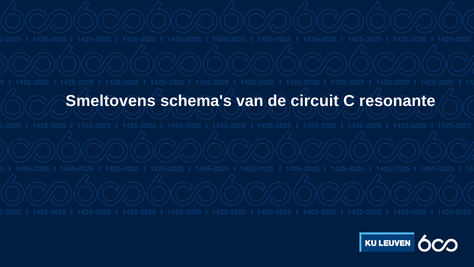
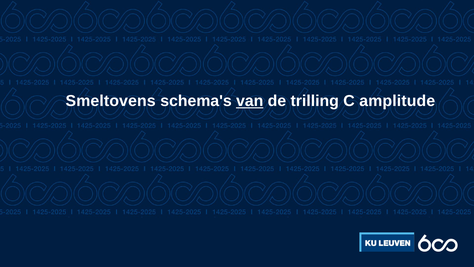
van underline: none -> present (250, 101)
circuit: circuit -> trilling (315, 101)
resonante: resonante -> amplitude (397, 101)
